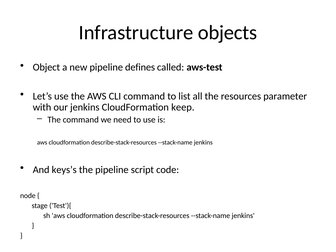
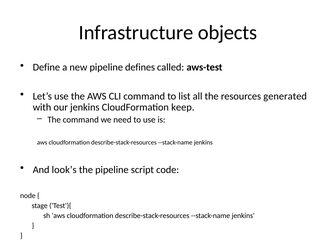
Object: Object -> Define (46, 67)
parameter: parameter -> generated (285, 96)
keys’s: keys’s -> look’s (64, 170)
